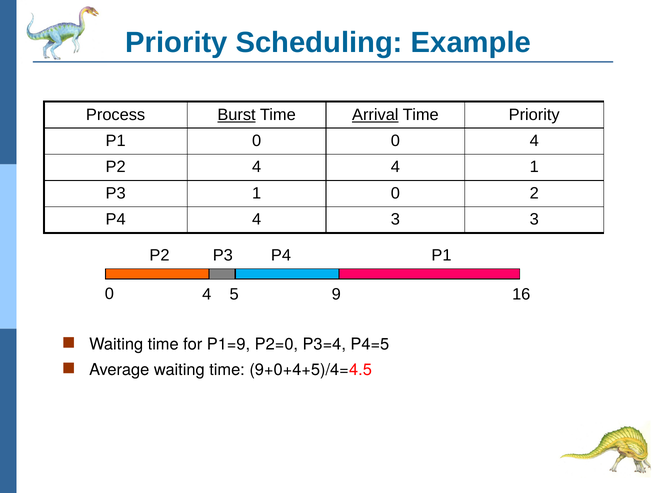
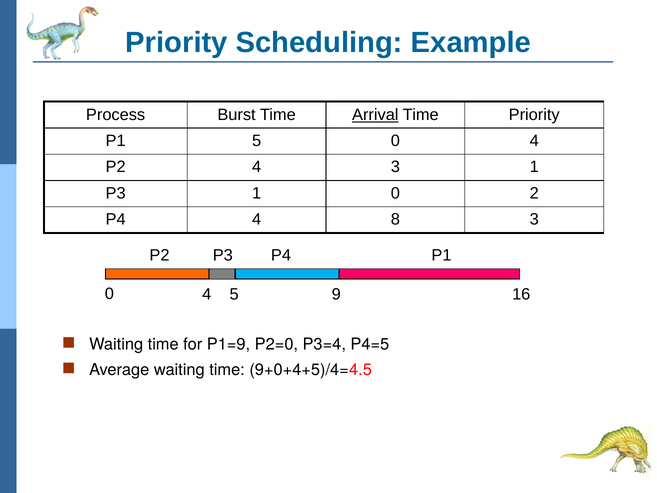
Burst underline: present -> none (237, 115)
P1 0: 0 -> 5 (257, 141)
4 4: 4 -> 3 (395, 167)
4 3: 3 -> 8 (395, 219)
